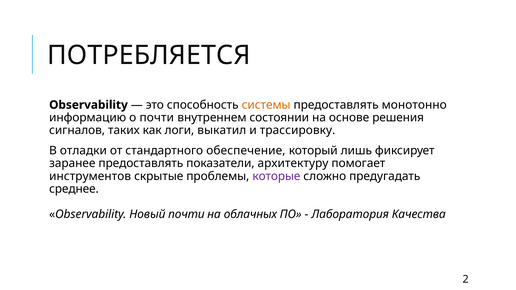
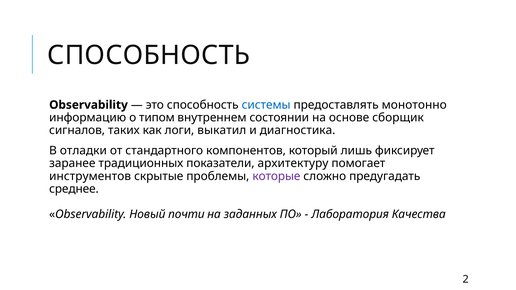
ПОТРЕБЛЯЕТСЯ: ПОТРЕБЛЯЕТСЯ -> СПОСОБНОСТЬ (149, 55)
системы colour: orange -> blue (266, 105)
о почти: почти -> типом (157, 118)
решения: решения -> сборщик (398, 118)
трассировку: трассировку -> диагностика (298, 130)
обеспечение: обеспечение -> компонентов (246, 151)
заранее предоставлять: предоставлять -> традиционных (141, 164)
облачных: облачных -> заданных (250, 215)
